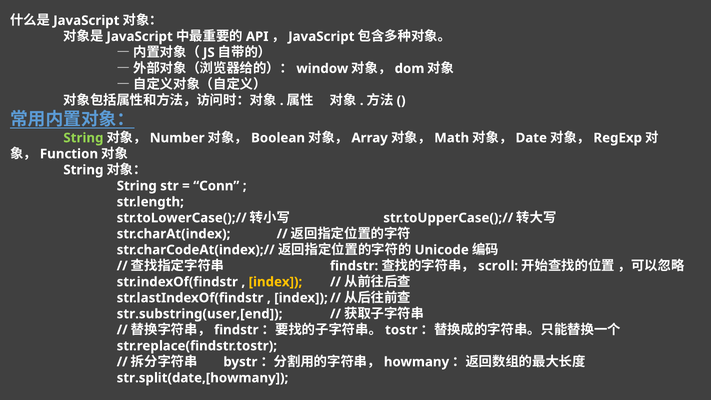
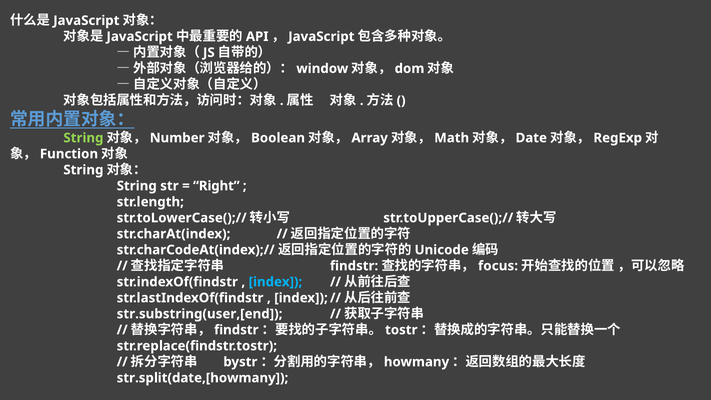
Conn: Conn -> Right (216, 186)
scroll: scroll -> focus (498, 266)
index colour: yellow -> light blue (275, 282)
